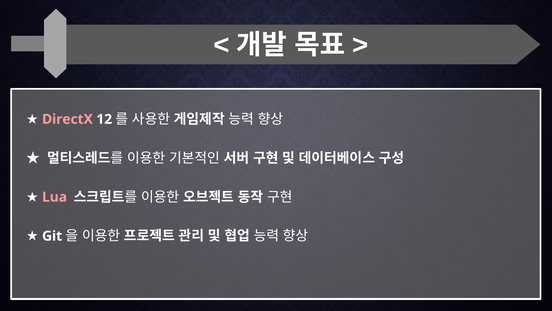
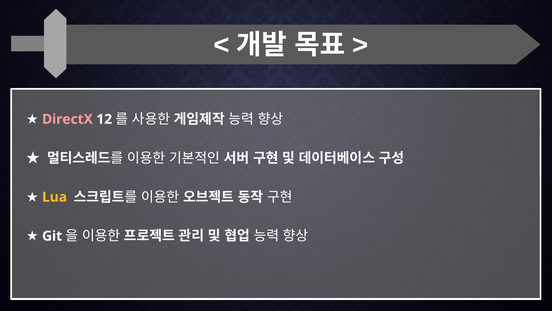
Lua colour: pink -> yellow (55, 197)
